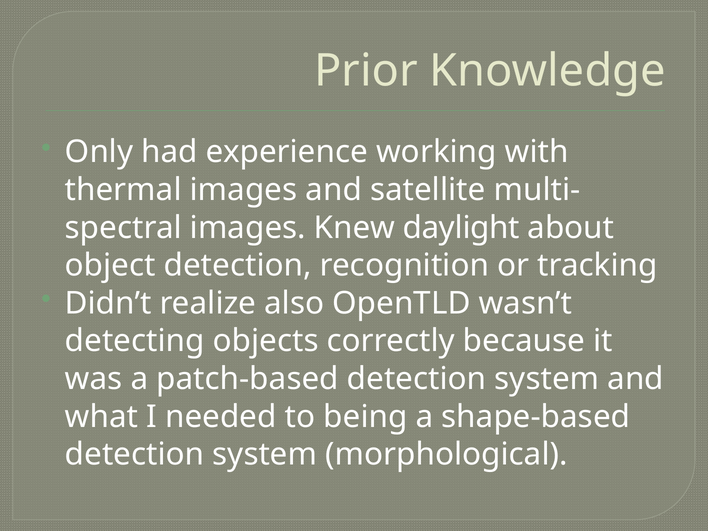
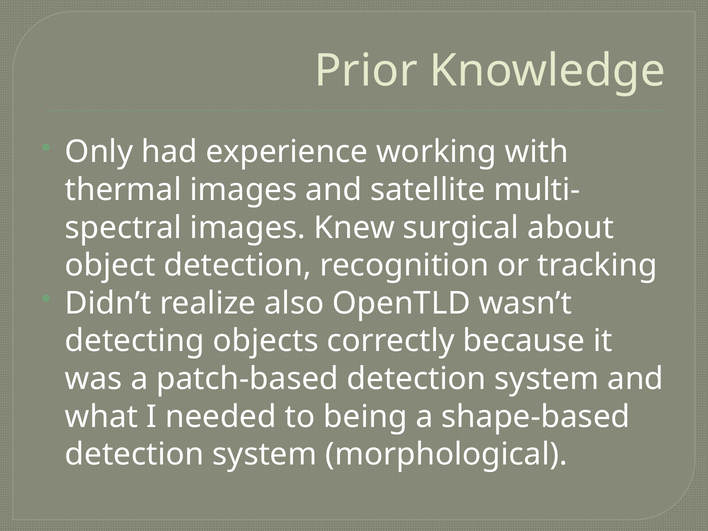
daylight: daylight -> surgical (461, 228)
